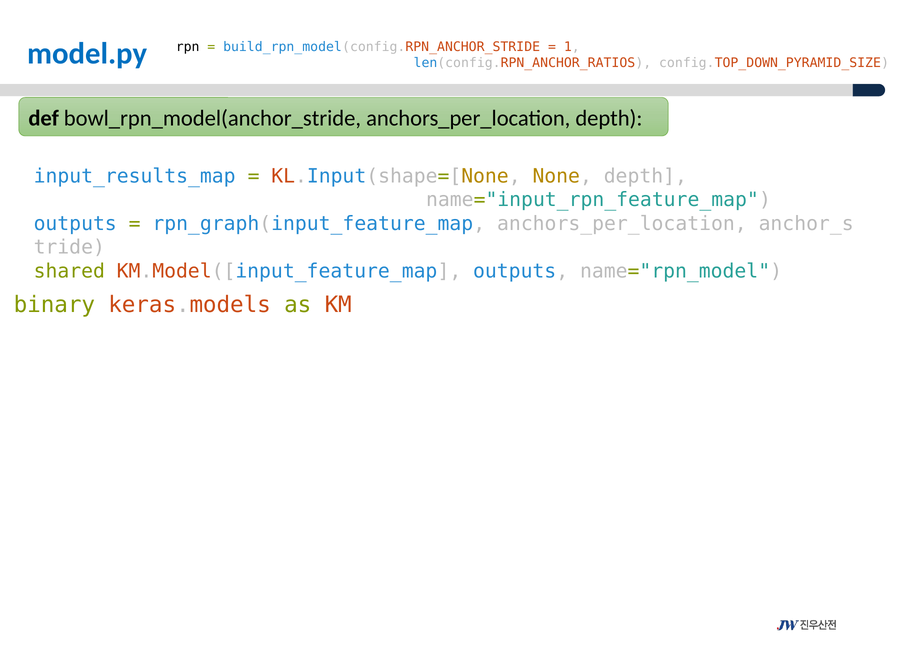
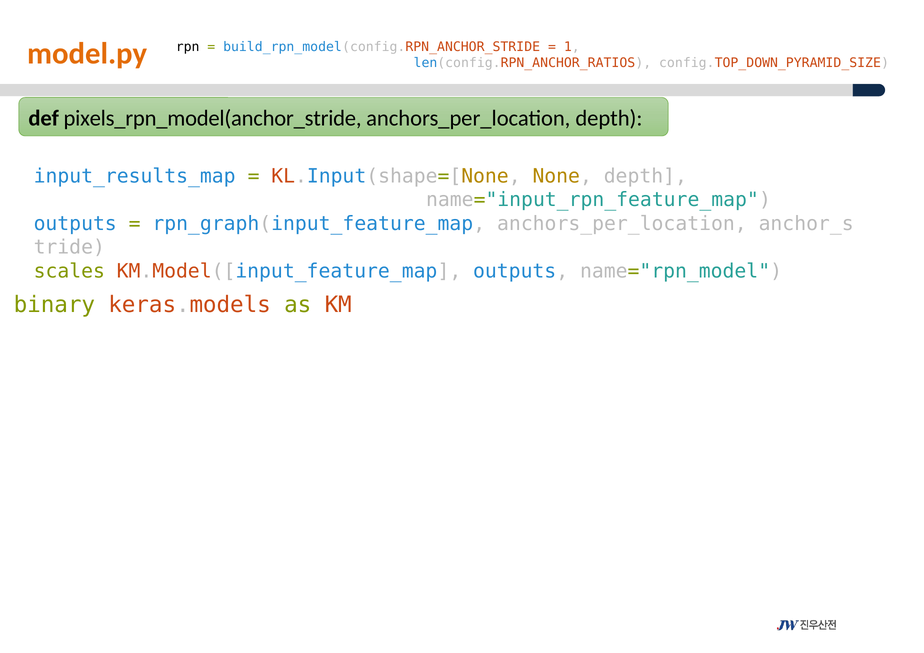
model.py colour: blue -> orange (87, 54)
bowl_rpn_model(anchor_stride: bowl_rpn_model(anchor_stride -> pixels_rpn_model(anchor_stride (213, 118)
shared: shared -> scales (69, 271)
